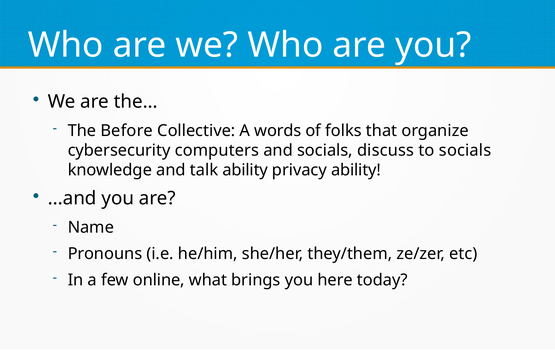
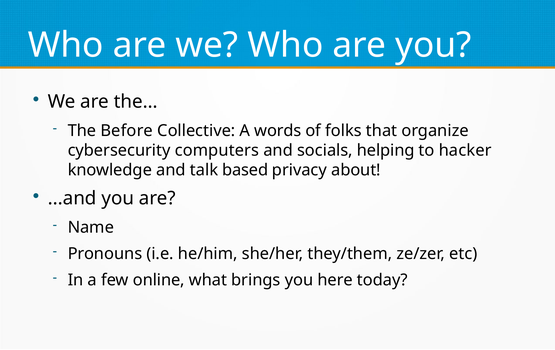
discuss: discuss -> helping (386, 150)
to socials: socials -> hacker (465, 150)
talk ability: ability -> based (245, 170)
privacy ability: ability -> about (356, 170)
